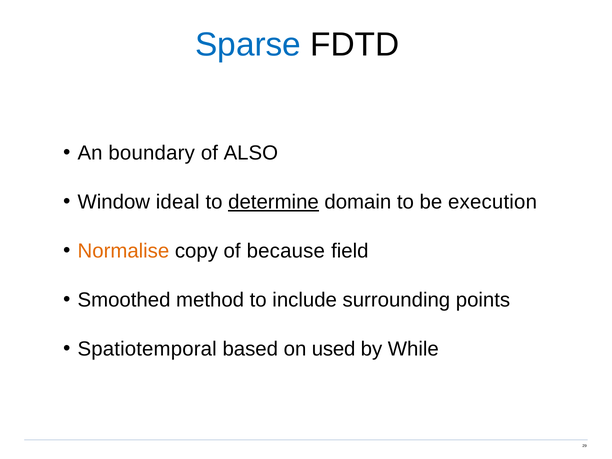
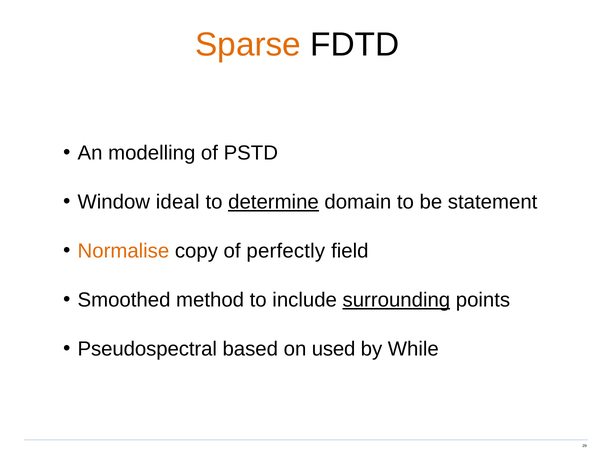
Sparse colour: blue -> orange (248, 45)
boundary: boundary -> modelling (152, 153)
ALSO: ALSO -> PSTD (251, 153)
execution: execution -> statement (493, 202)
because: because -> perfectly (286, 251)
surrounding underline: none -> present (396, 300)
Spatiotemporal: Spatiotemporal -> Pseudospectral (147, 349)
